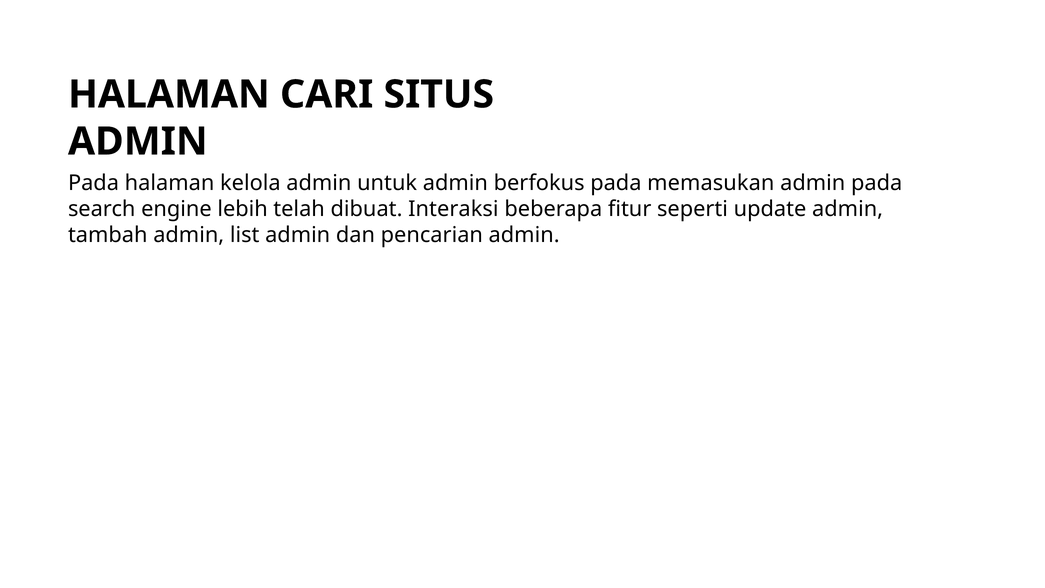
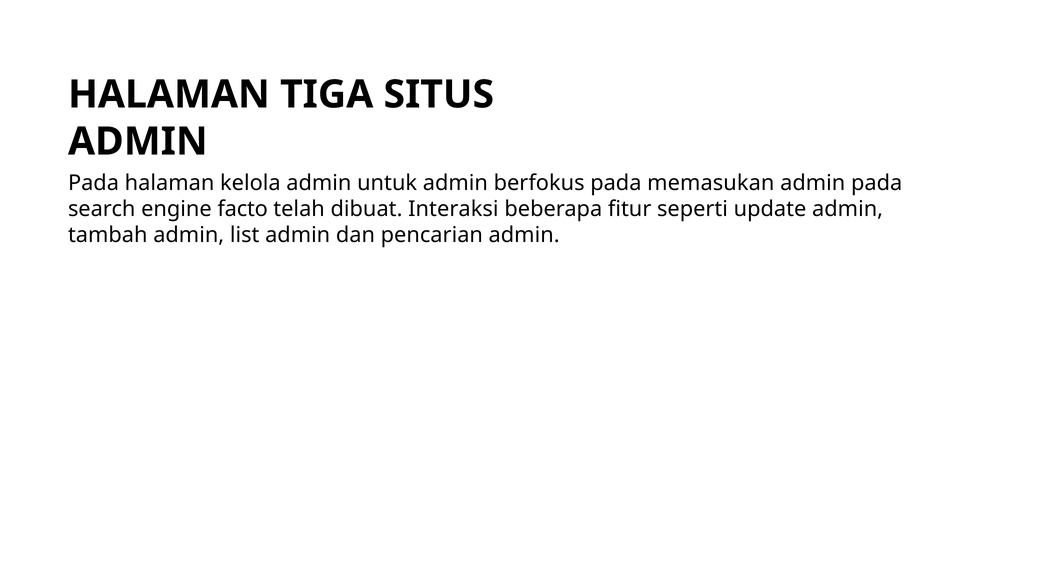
CARI: CARI -> TIGA (327, 95)
lebih: lebih -> facto (243, 209)
